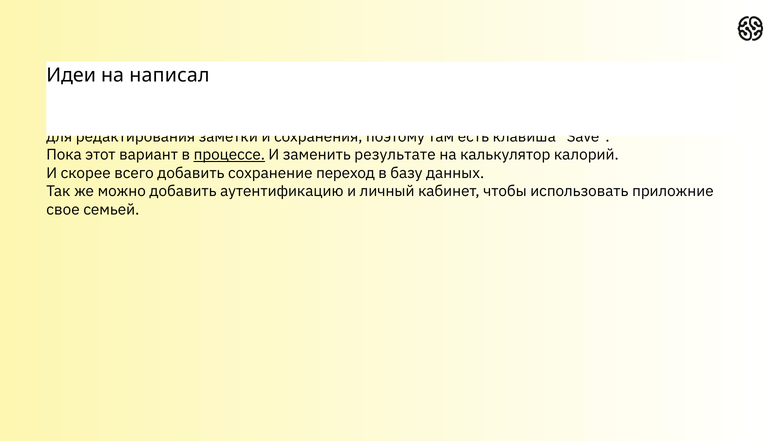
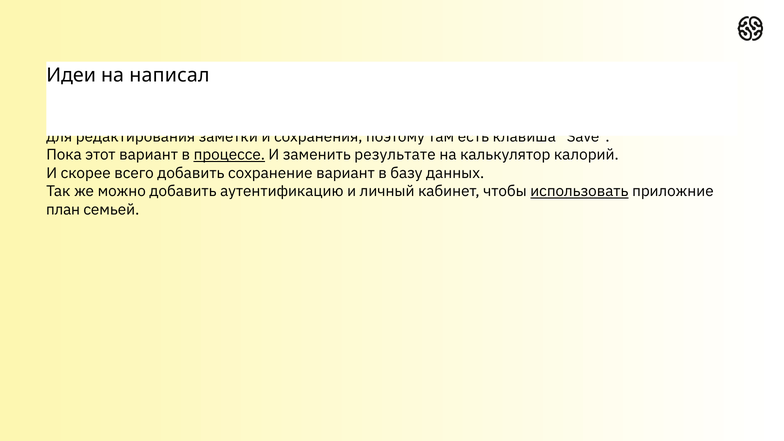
сохранение переход: переход -> вариант (346, 173)
использовать underline: none -> present (579, 191)
свое: свое -> план (63, 210)
